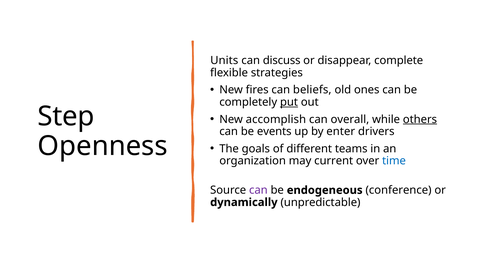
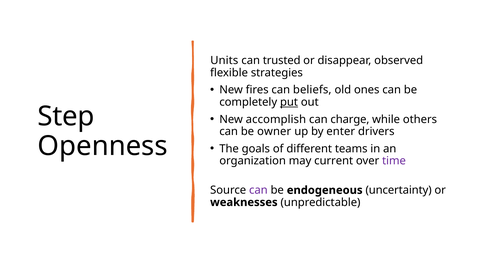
discuss: discuss -> trusted (282, 61)
complete: complete -> observed (399, 61)
overall: overall -> charge (350, 119)
others underline: present -> none (420, 119)
events: events -> owner (274, 132)
time colour: blue -> purple (394, 161)
conference: conference -> uncertainty (399, 190)
dynamically: dynamically -> weaknesses (244, 202)
